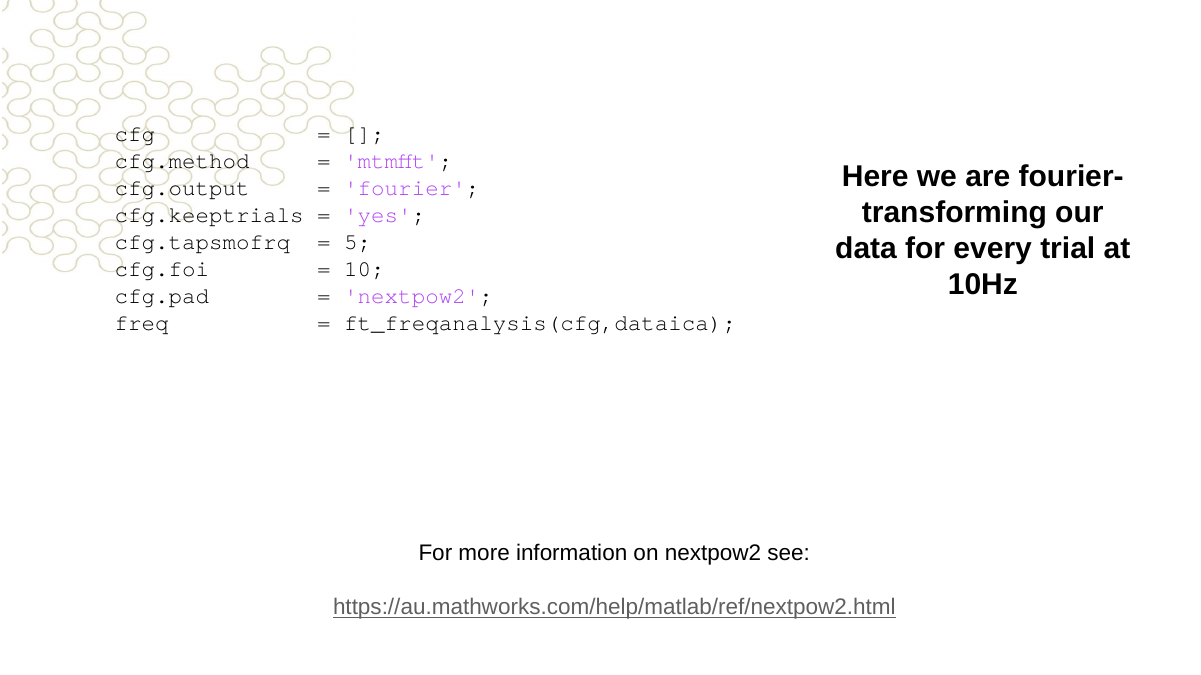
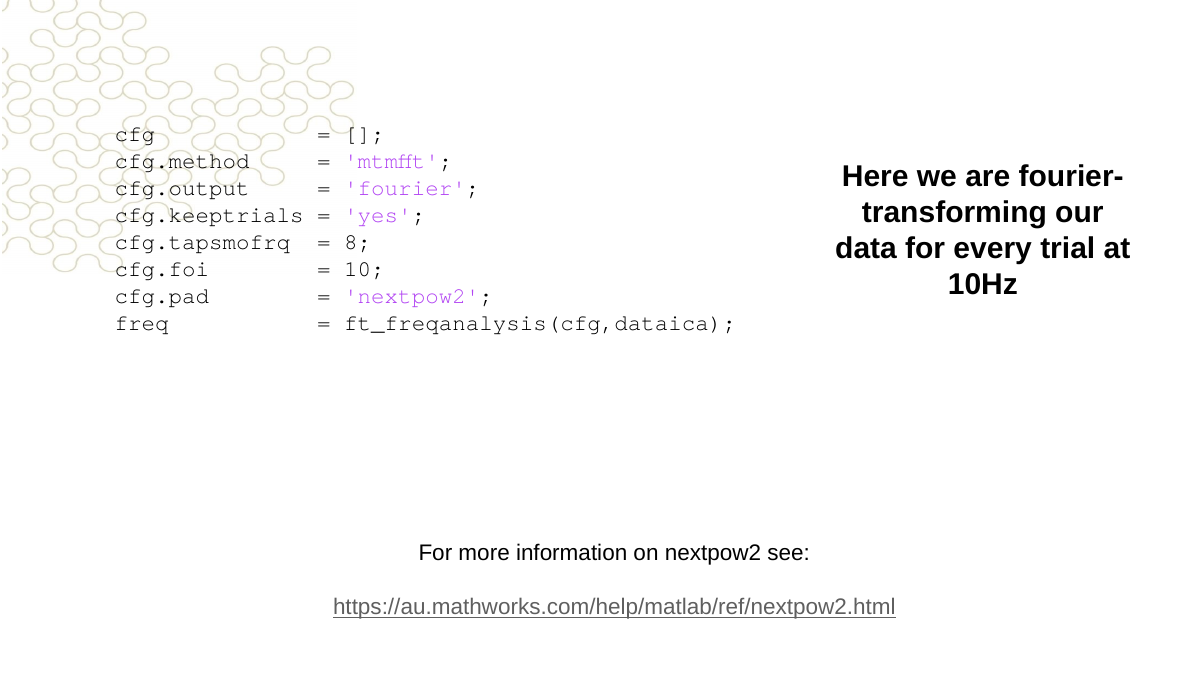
5: 5 -> 8 (358, 243)
